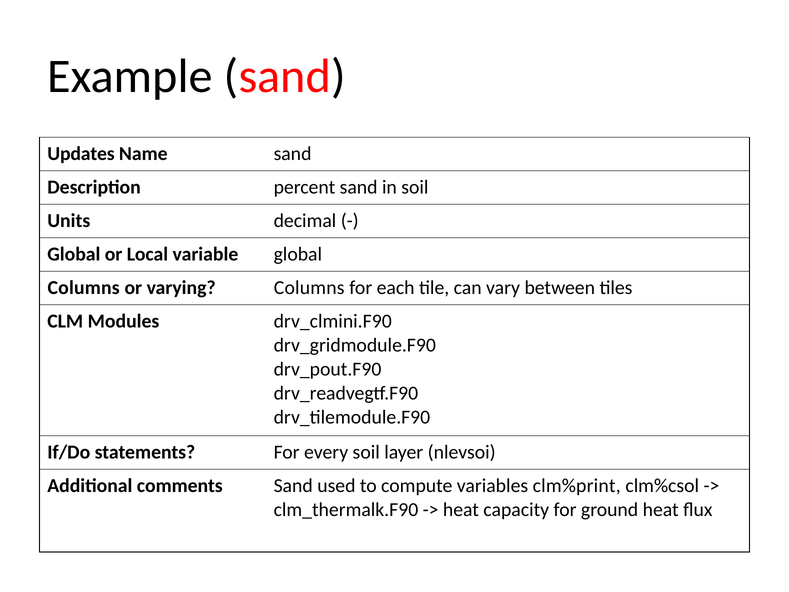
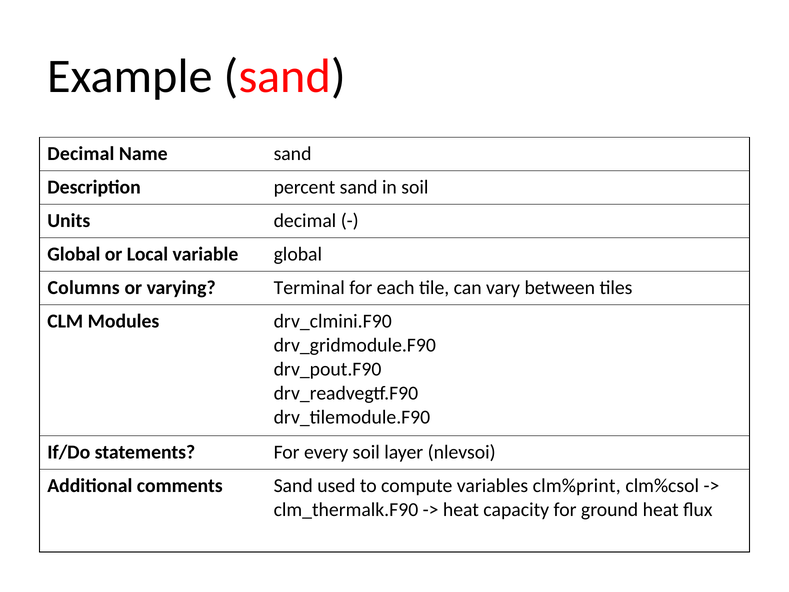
Updates: Updates -> Decimal (81, 154)
varying Columns: Columns -> Terminal (309, 287)
